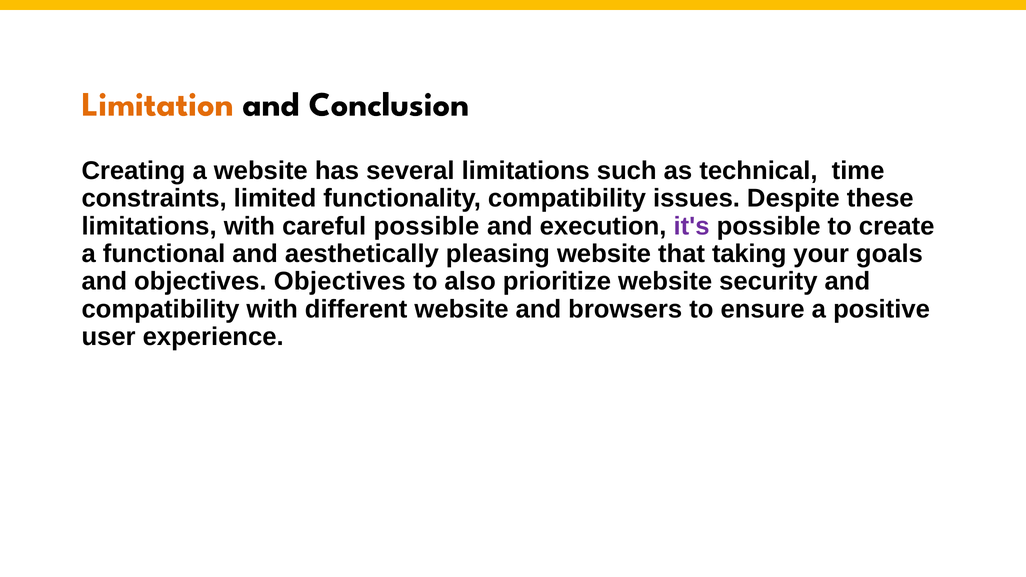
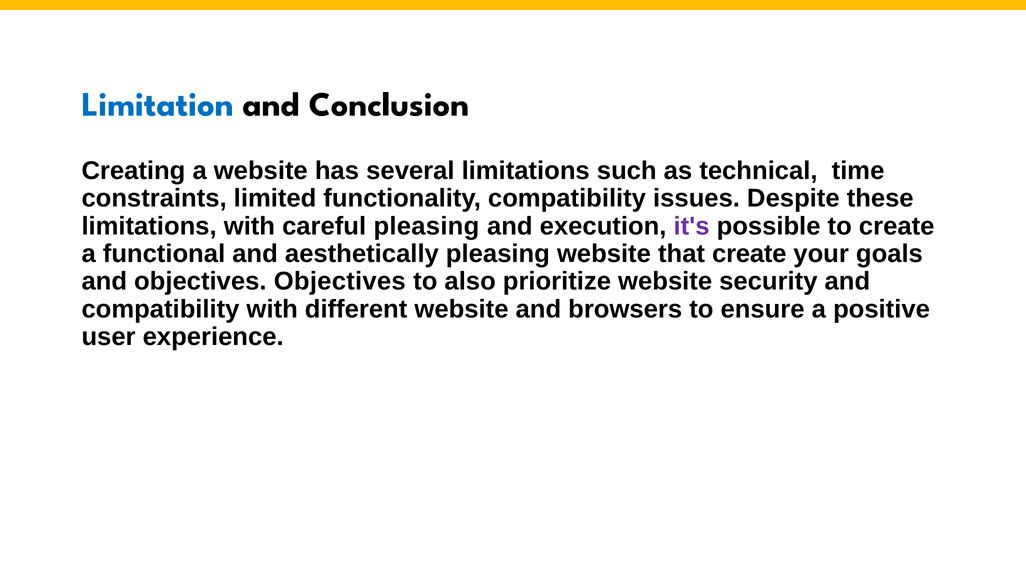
Limitation colour: orange -> blue (158, 104)
careful possible: possible -> pleasing (426, 226)
that taking: taking -> create (749, 254)
